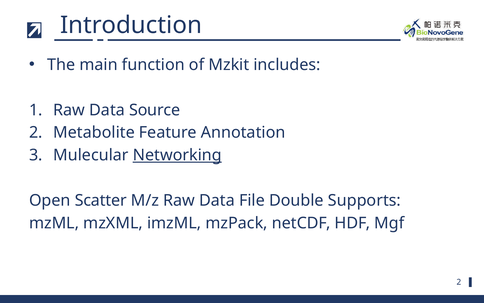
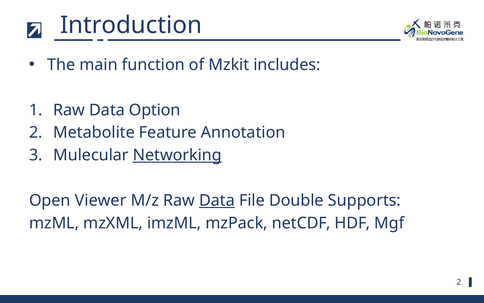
Source: Source -> Option (155, 110)
Scatter: Scatter -> Viewer (101, 200)
Data underline: none -> present (217, 200)
